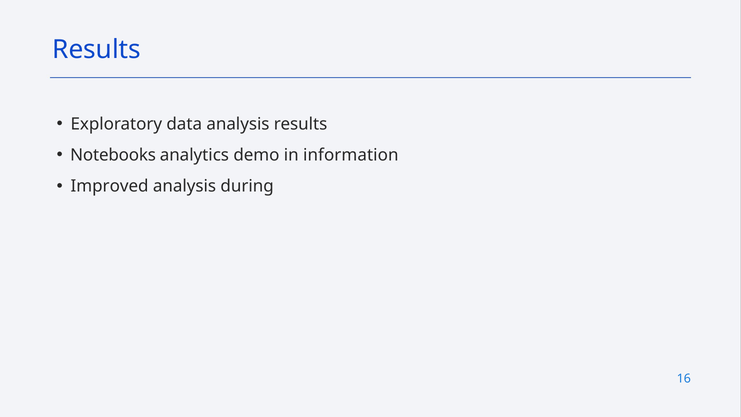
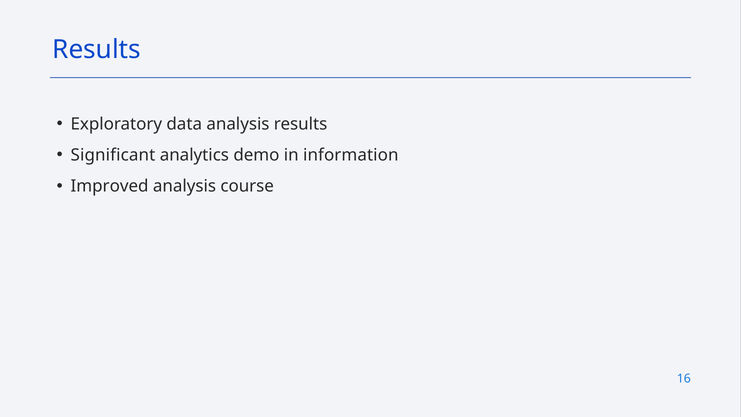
Notebooks: Notebooks -> Significant (113, 155)
during: during -> course (247, 186)
